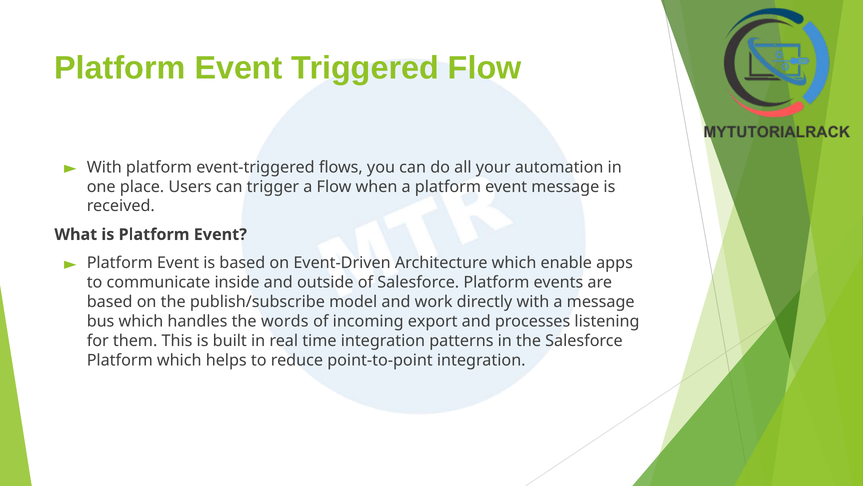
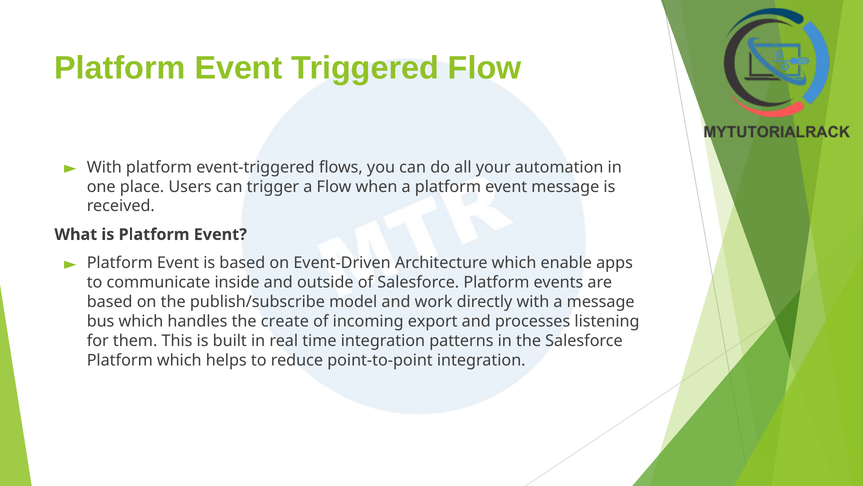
words: words -> create (285, 321)
